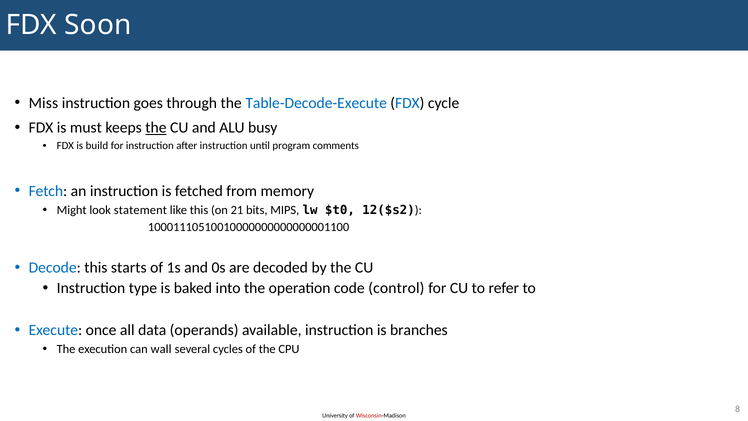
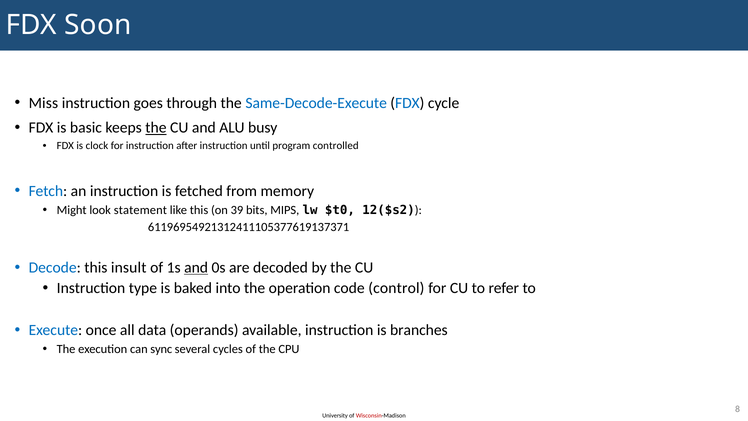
Table-Decode-Execute: Table-Decode-Execute -> Same-Decode-Execute (316, 103)
must: must -> basic (86, 128)
build: build -> clock (97, 146)
comments: comments -> controlled (336, 146)
21: 21 -> 39 (237, 210)
10001110510010000000000000001100: 10001110510010000000000000001100 -> 61196954921312411105377619137371 (249, 227)
starts: starts -> insult (129, 267)
and underline: none -> present (196, 267)
wall: wall -> sync (161, 349)
